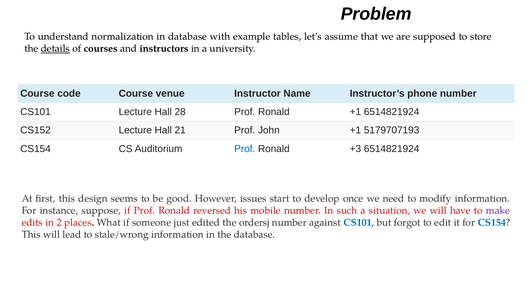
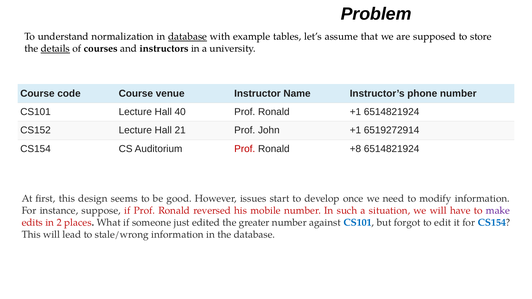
database underline: none -> present (188, 37)
28: 28 -> 40 (180, 112)
5179707193: 5179707193 -> 6519272914 (392, 130)
Prof colour: blue -> red (245, 149)
+3: +3 -> +8 (355, 149)
ordersj: ordersj -> greater (254, 223)
